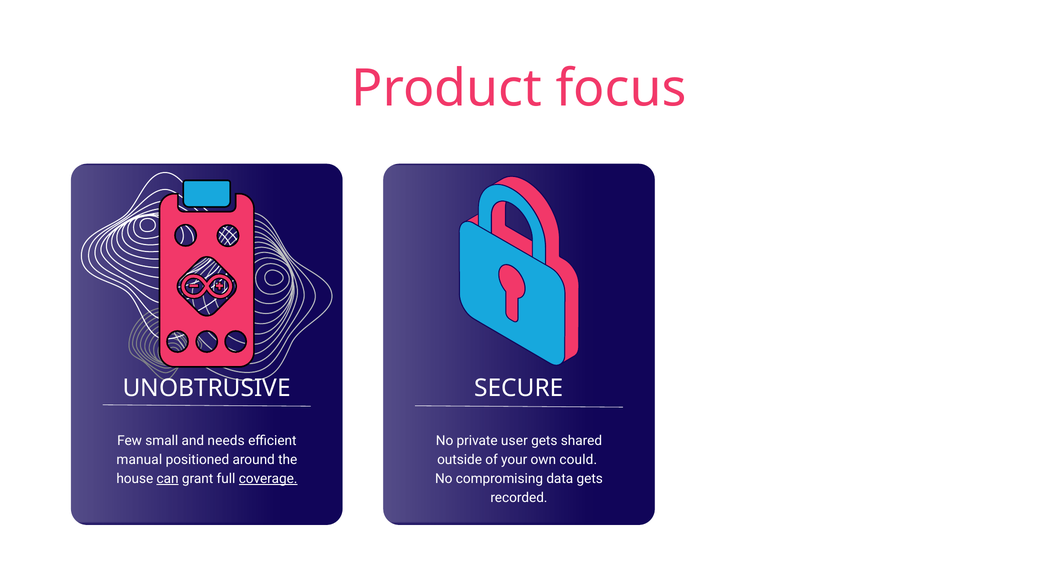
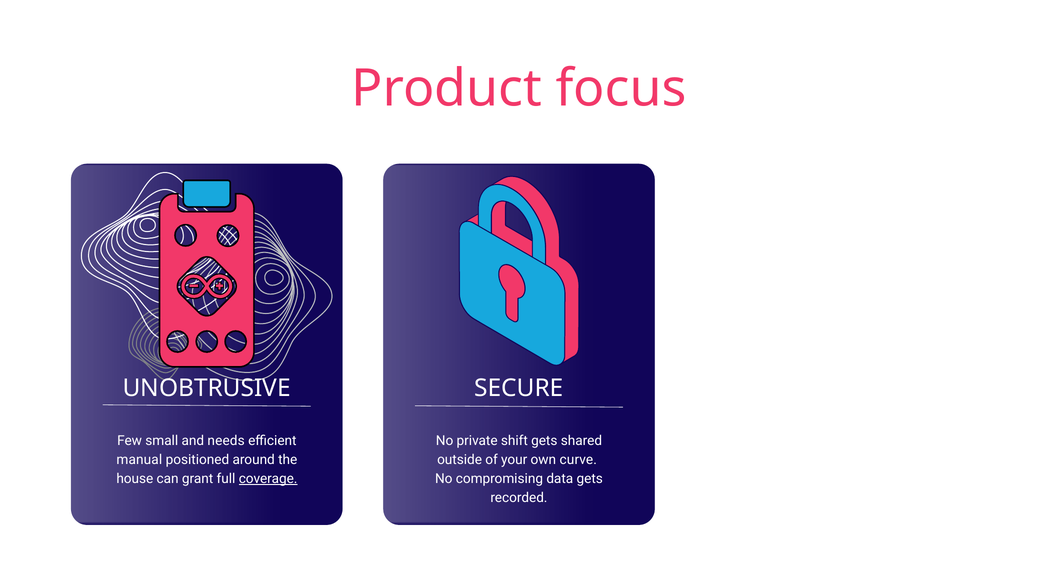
user: user -> shift (514, 441)
could: could -> curve (578, 460)
can underline: present -> none (168, 479)
